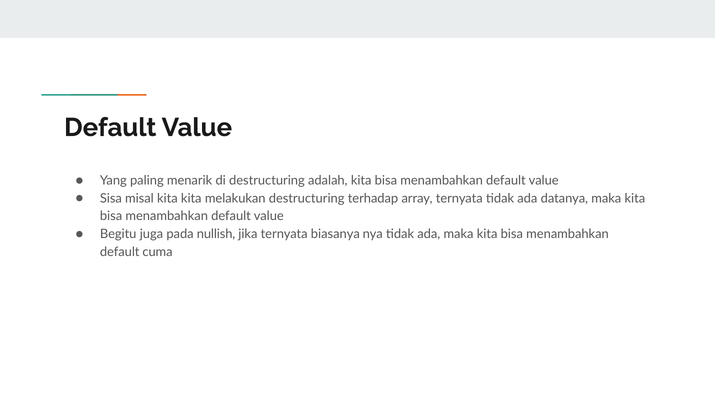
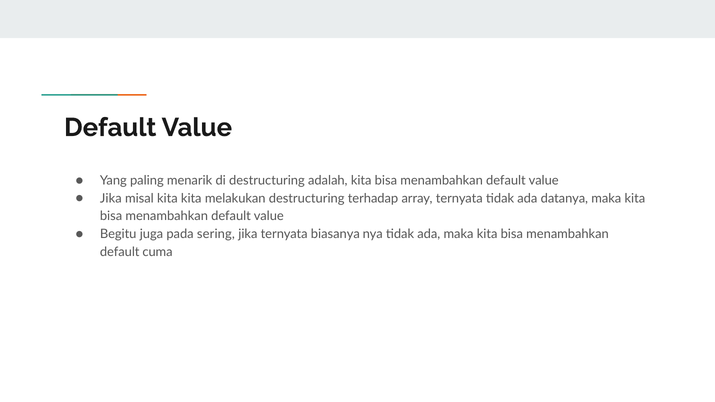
Sisa: Sisa -> Jika (111, 198)
nullish: nullish -> sering (216, 234)
